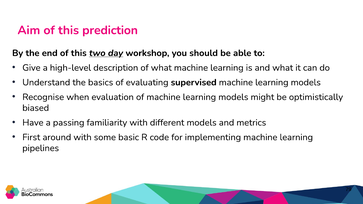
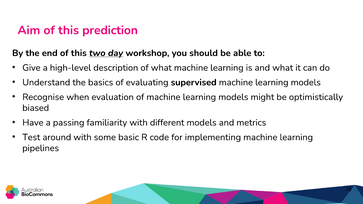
First: First -> Test (31, 137)
